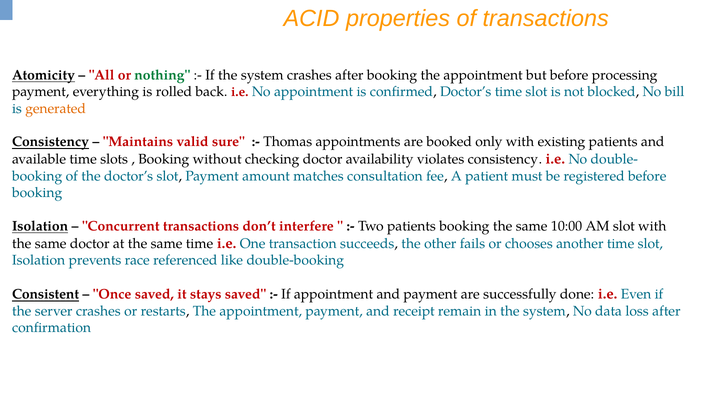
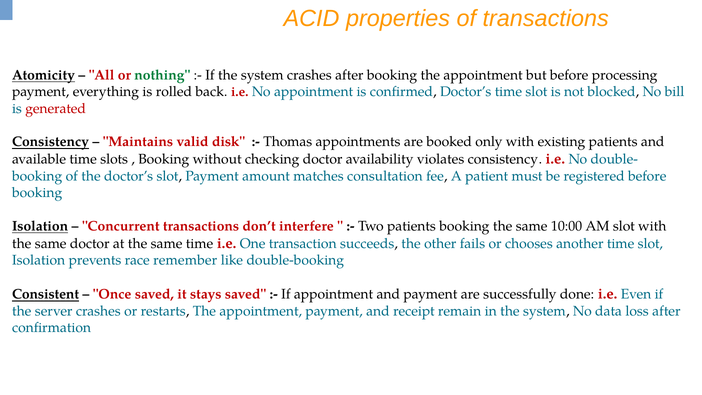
generated colour: orange -> red (56, 108)
sure: sure -> disk (228, 142)
referenced: referenced -> remember (185, 260)
